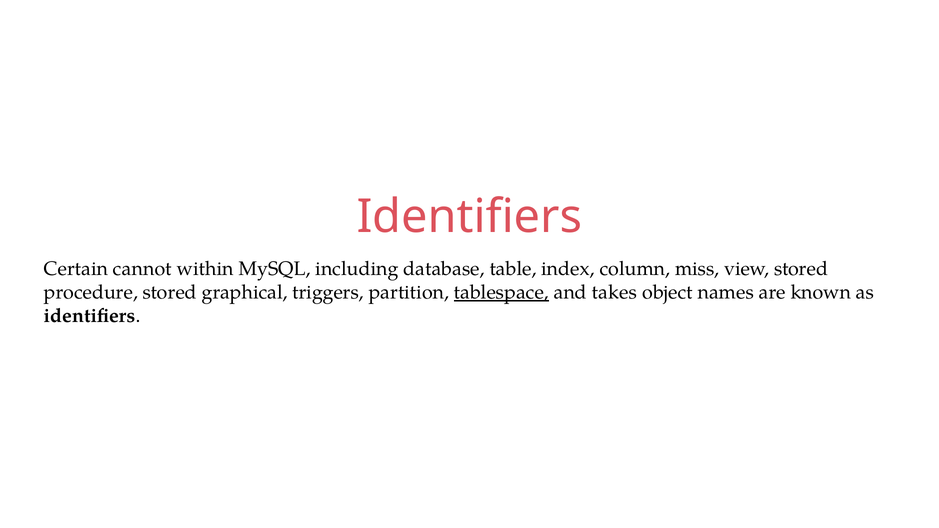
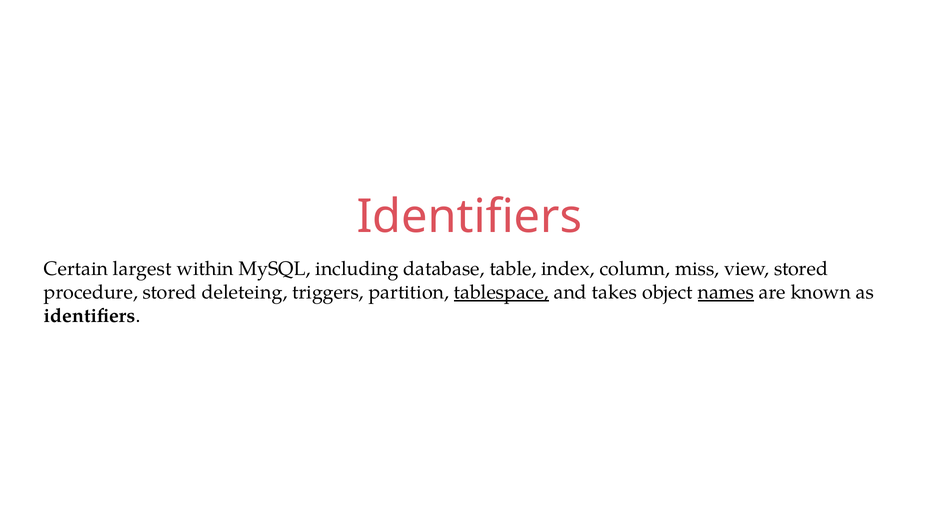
cannot: cannot -> largest (142, 269)
graphical: graphical -> deleteing (245, 292)
names underline: none -> present (726, 292)
